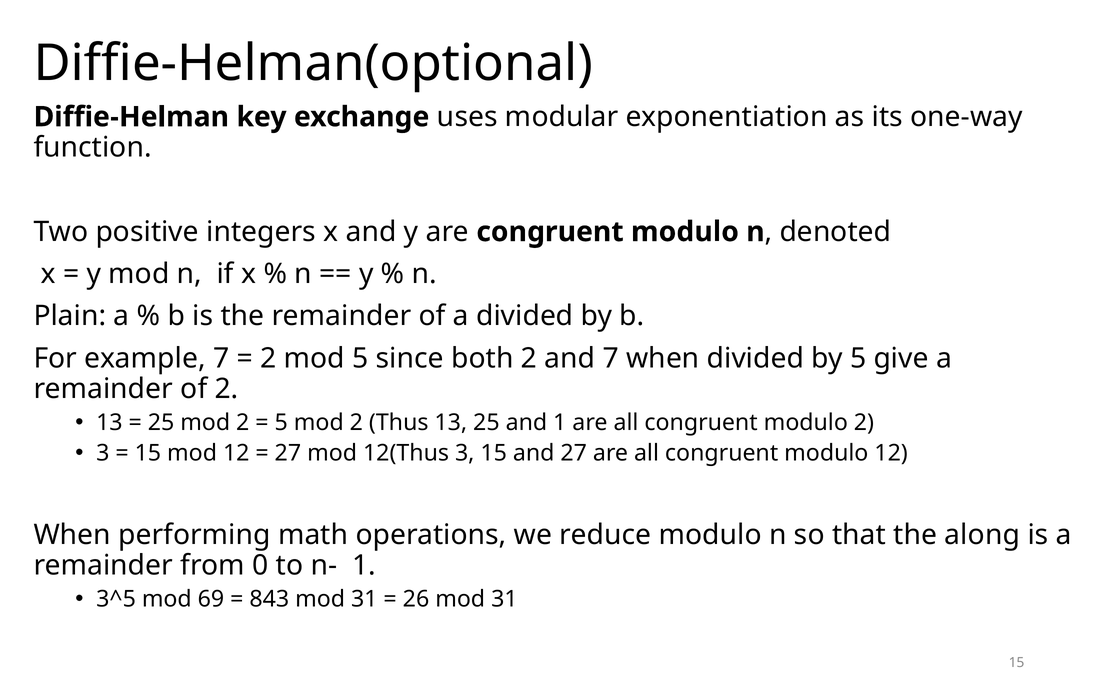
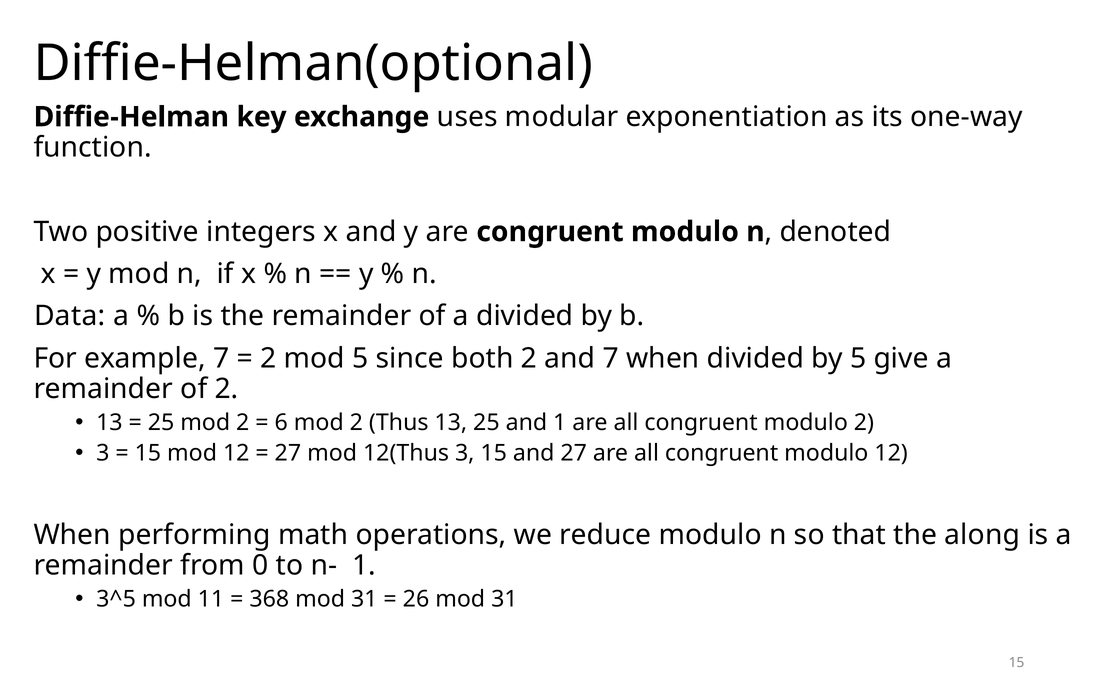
Plain: Plain -> Data (70, 316)
5: 5 -> 6 (281, 422)
69: 69 -> 11 (211, 599)
843: 843 -> 368 (269, 599)
